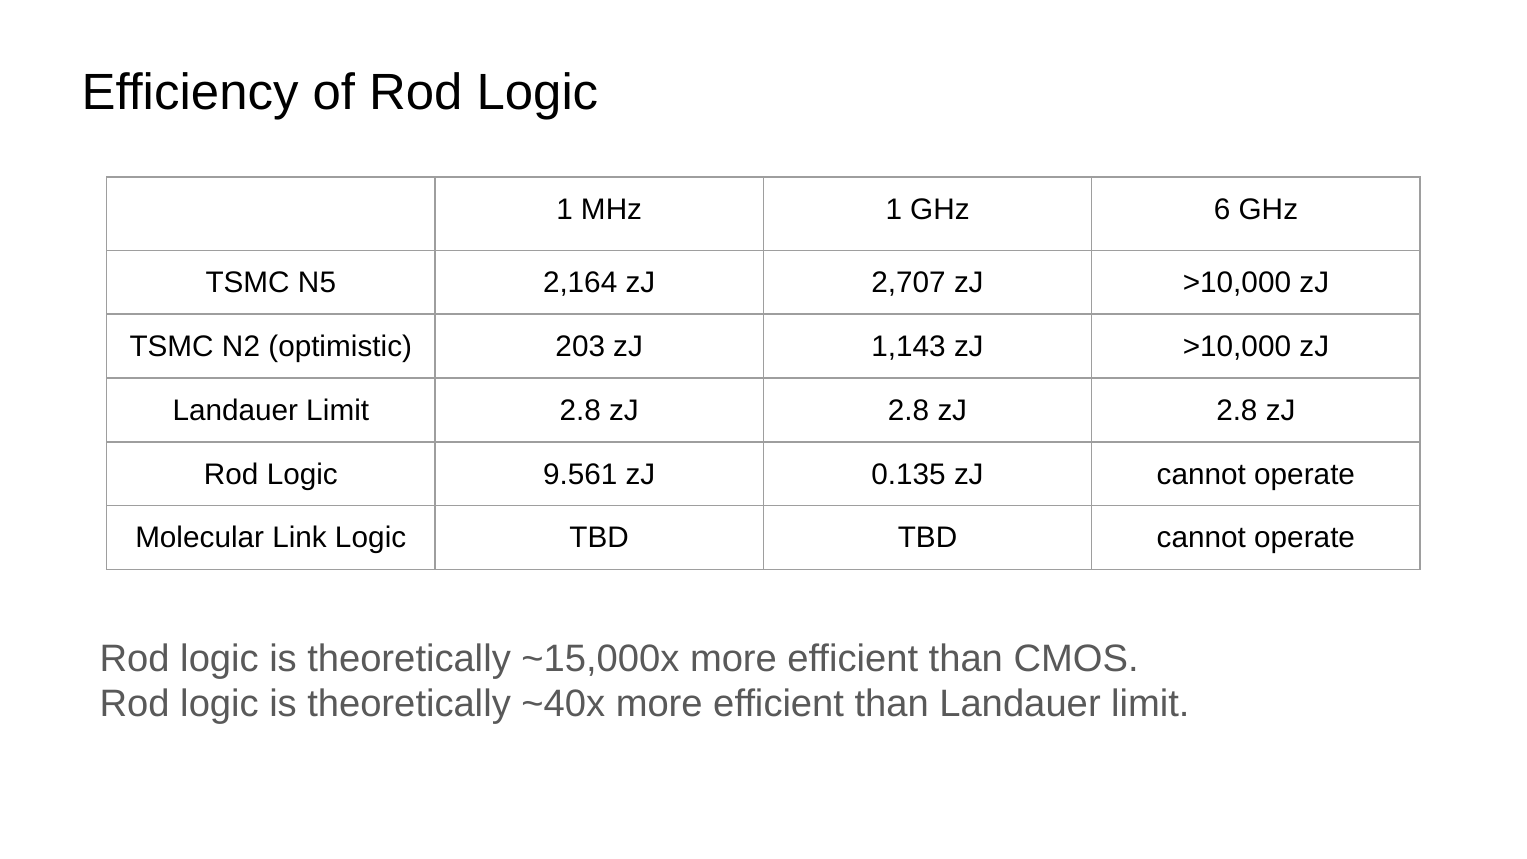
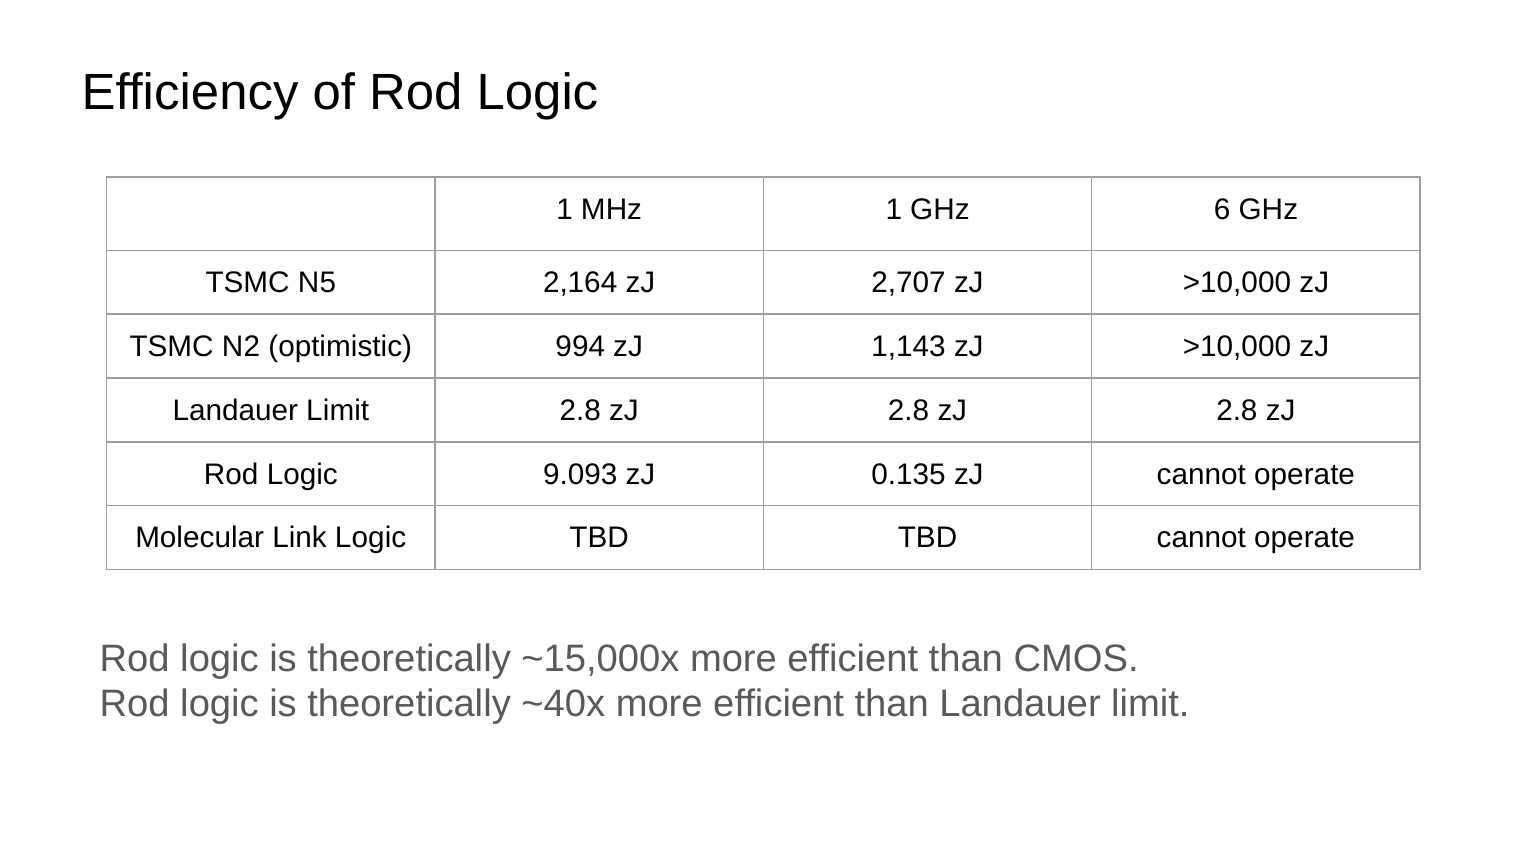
203: 203 -> 994 (580, 347)
9.561: 9.561 -> 9.093 (580, 474)
